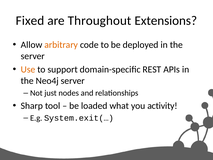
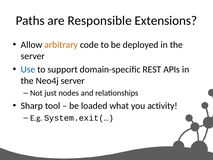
Fixed: Fixed -> Paths (30, 21)
Throughout: Throughout -> Responsible (100, 21)
Use colour: orange -> blue (28, 69)
